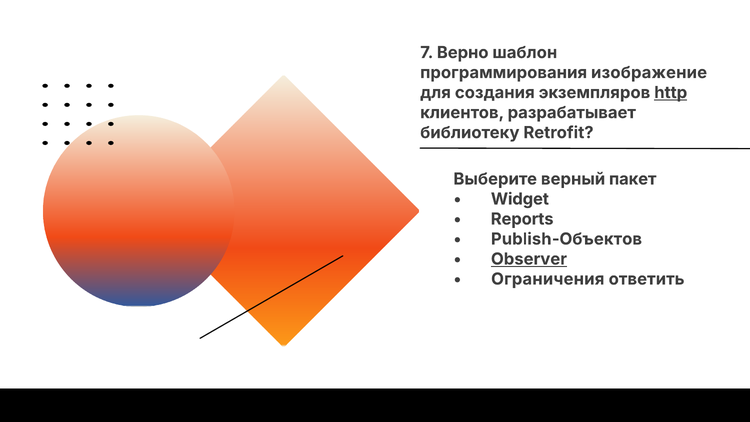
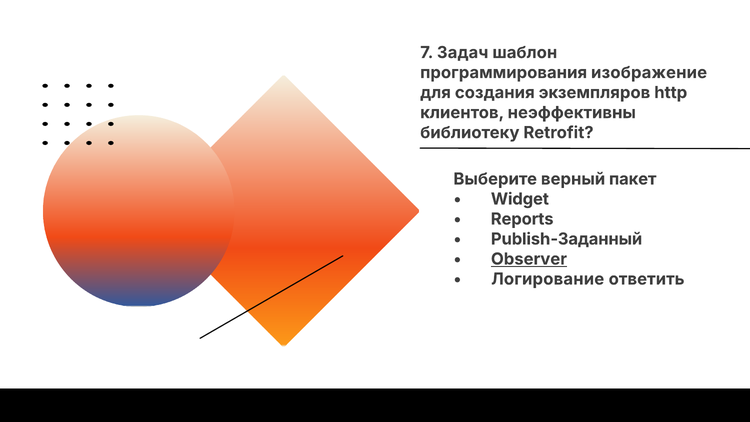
Верно: Верно -> Задач (463, 53)
http underline: present -> none (671, 93)
разрабатывает: разрабатывает -> неэффективны (572, 113)
Publish-Объектов: Publish-Объектов -> Publish-Заданный (567, 239)
Ограничения: Ограничения -> Логирование (548, 279)
